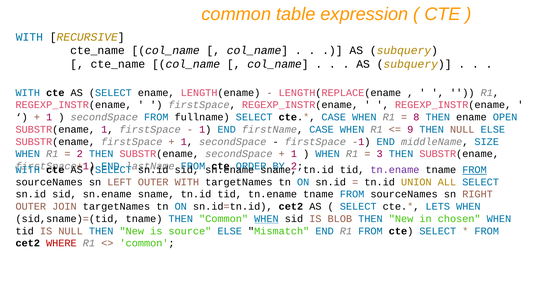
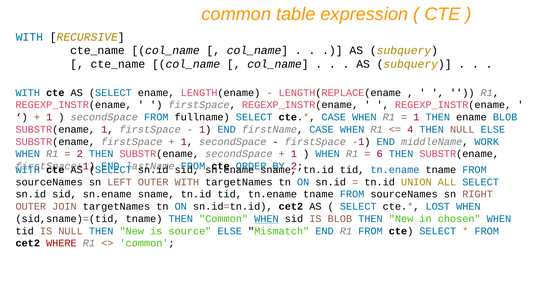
8: 8 -> 1 (416, 117)
ename OPEN: OPEN -> BLOB (505, 117)
9: 9 -> 4 (410, 129)
SIZE: SIZE -> WORK (487, 142)
3: 3 -> 6 (380, 154)
tn.ename colour: purple -> blue (395, 170)
FROM underline: present -> none (474, 170)
LETS: LETS -> LOST (438, 207)
